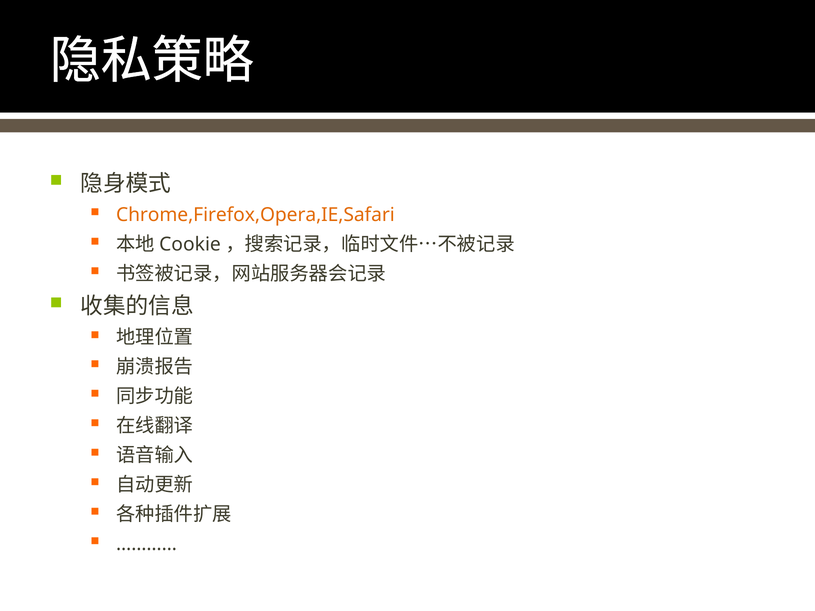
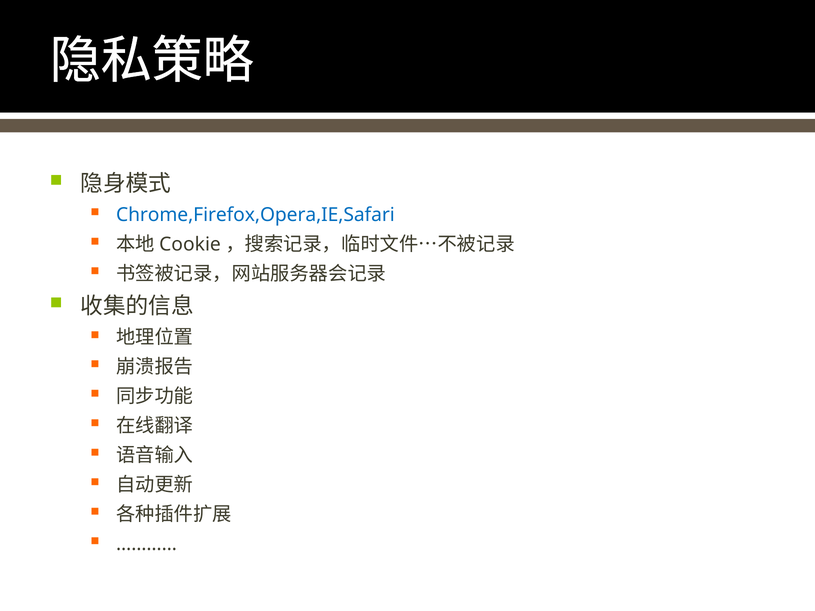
Chrome,Firefox,Opera,IE,Safari colour: orange -> blue (255, 215)
